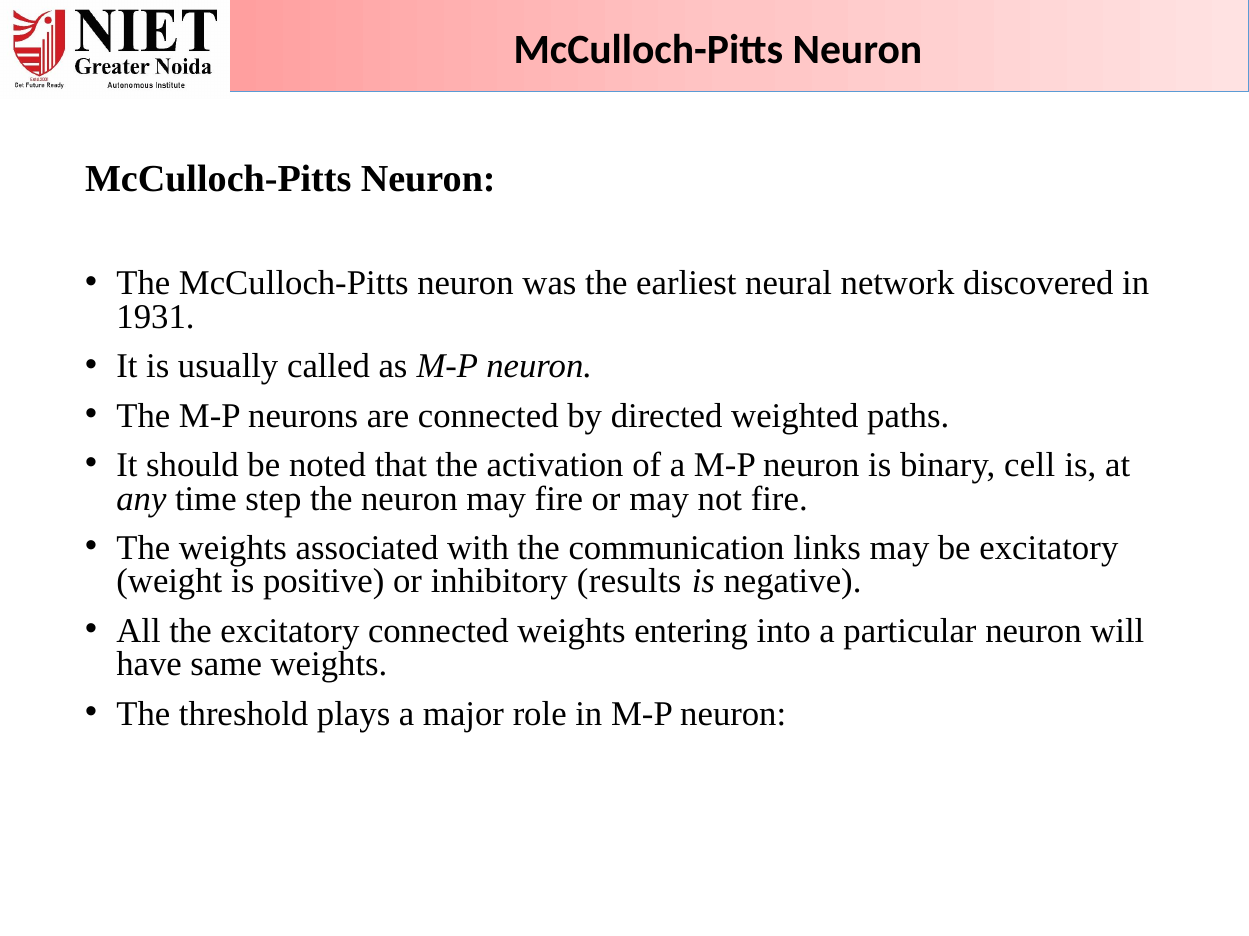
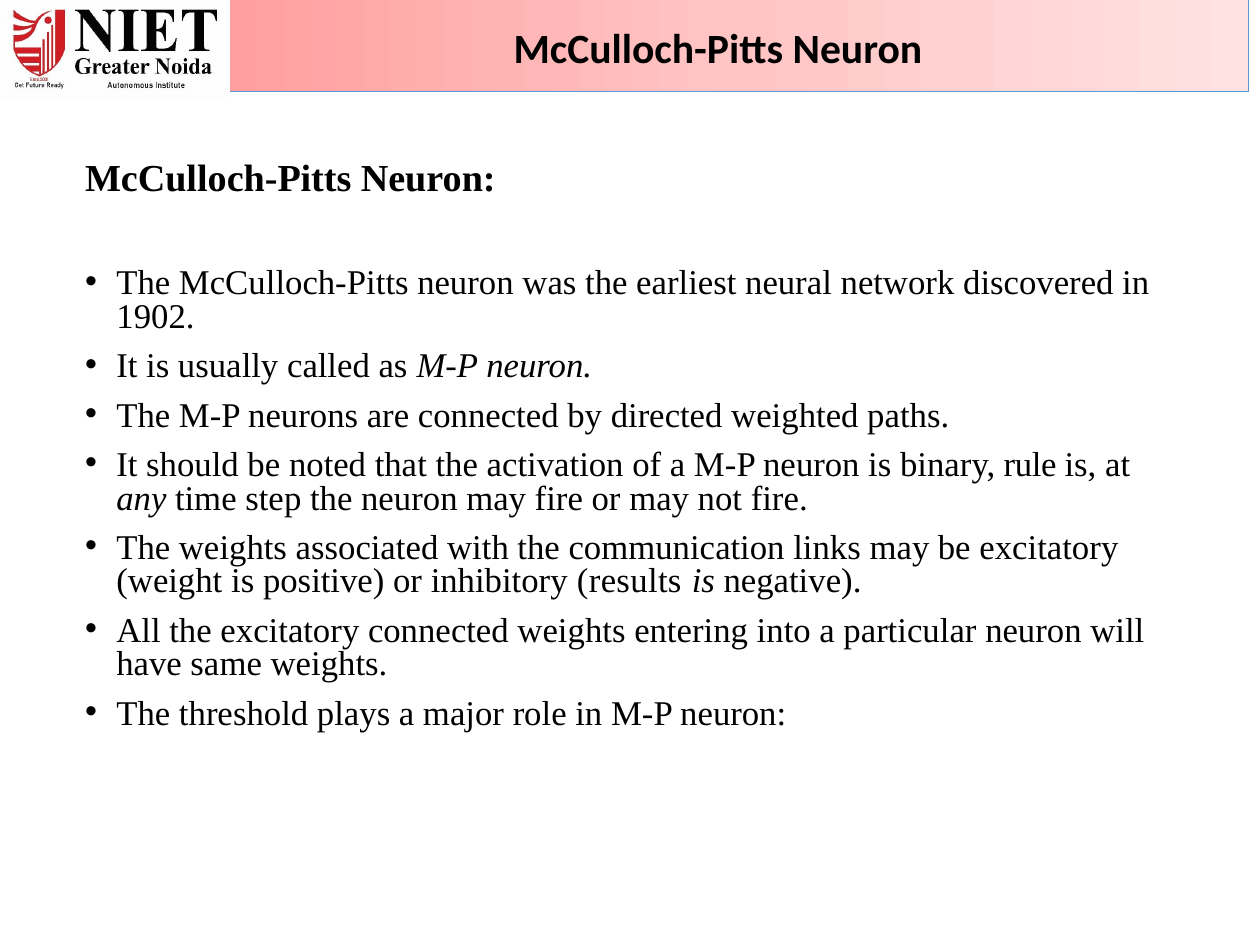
1931: 1931 -> 1902 (155, 317)
cell: cell -> rule (1030, 465)
